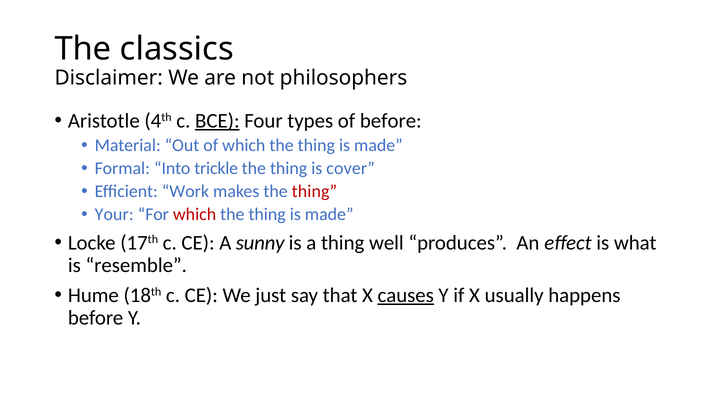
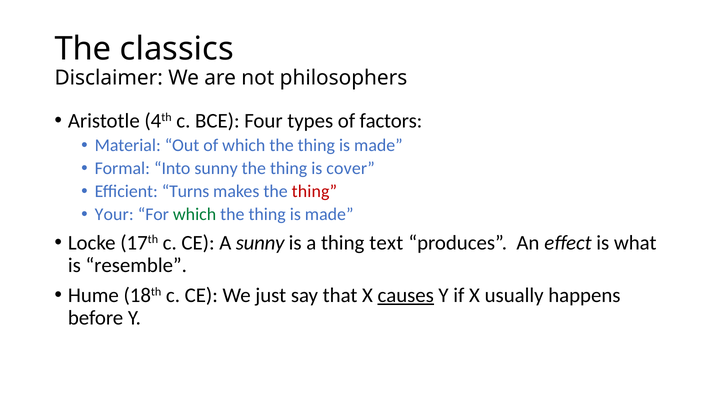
BCE underline: present -> none (217, 121)
of before: before -> factors (391, 121)
Into trickle: trickle -> sunny (216, 169)
Work: Work -> Turns (186, 192)
which colour: red -> green (195, 215)
well: well -> text (386, 243)
